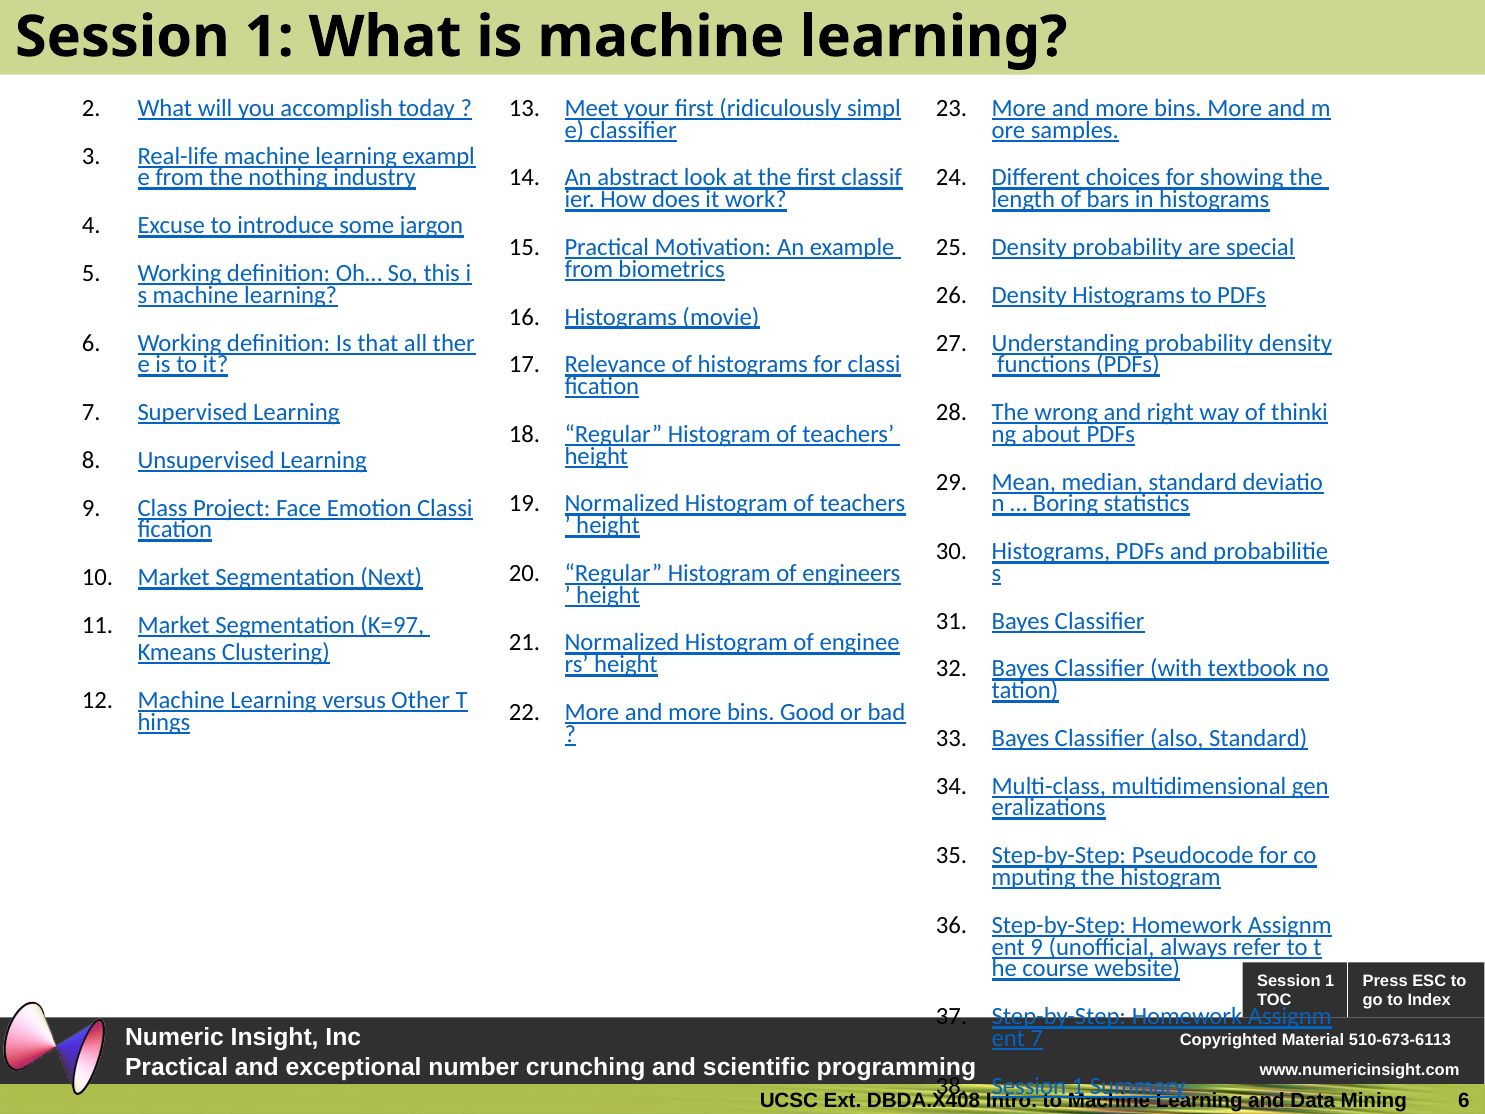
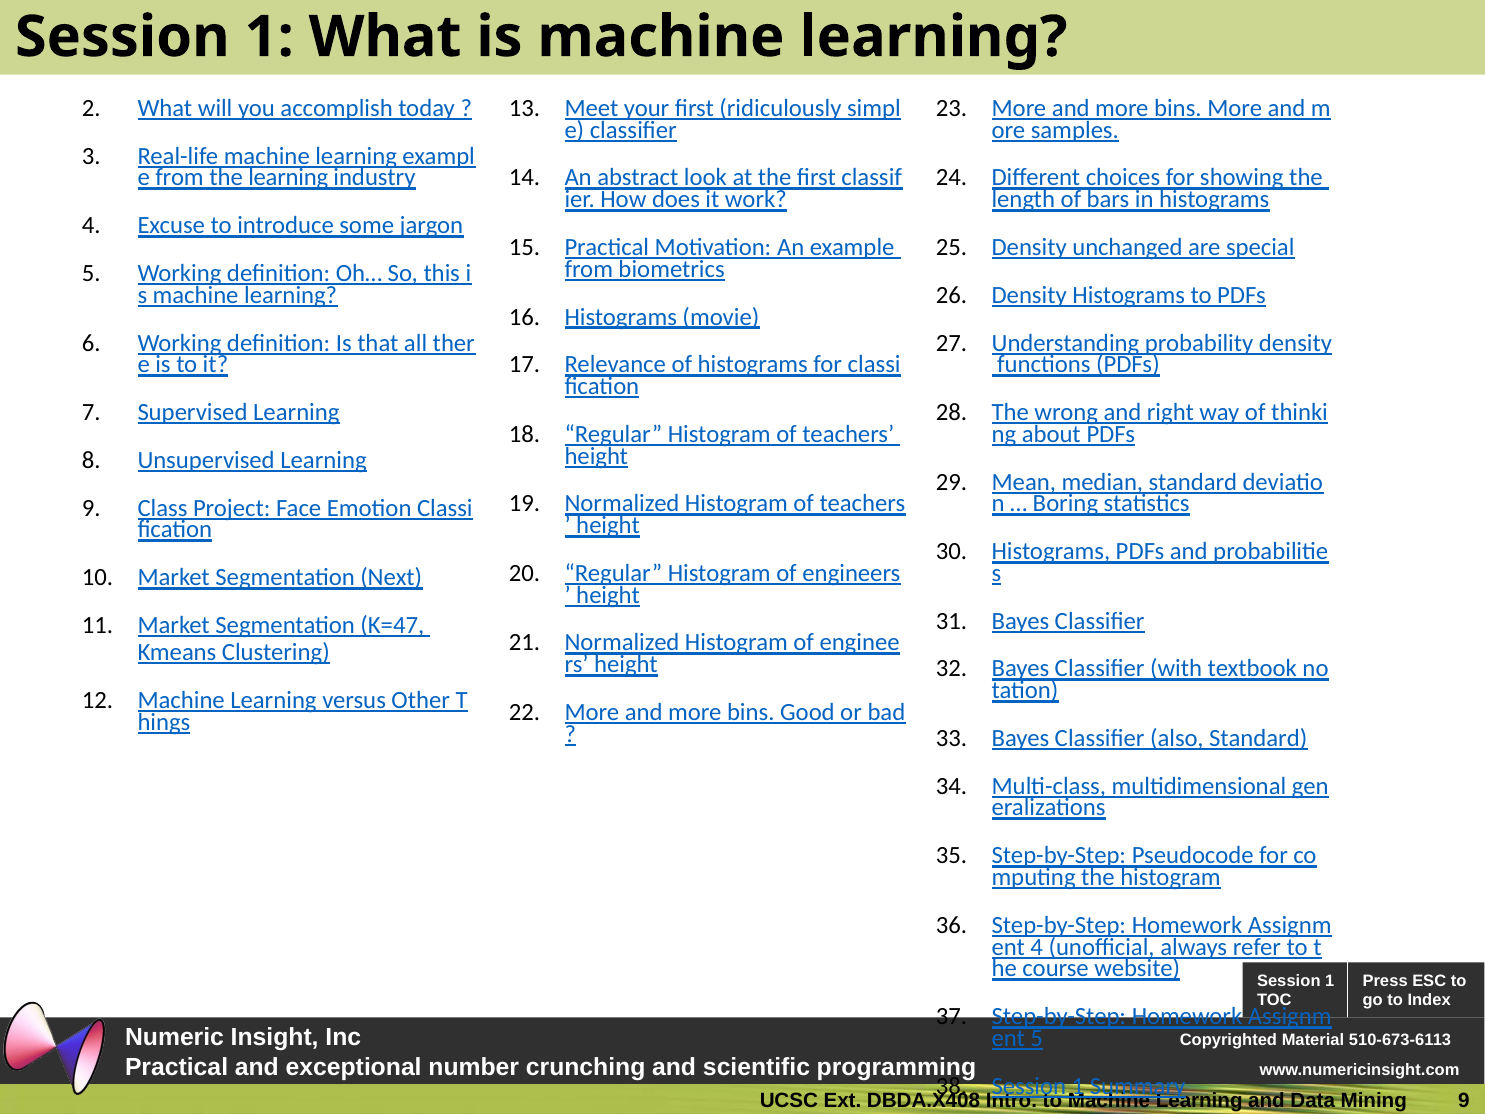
the nothing: nothing -> learning (288, 178)
Density probability: probability -> unchanged (1127, 247)
K=97: K=97 -> K=47 (392, 625)
9: 9 -> 4 (1037, 947)
7: 7 -> 5 (1037, 1038)
6: 6 -> 9 (1464, 1100)
